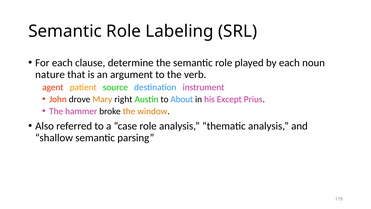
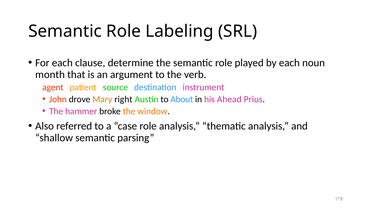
nature: nature -> month (50, 74)
Except: Except -> Ahead (229, 99)
